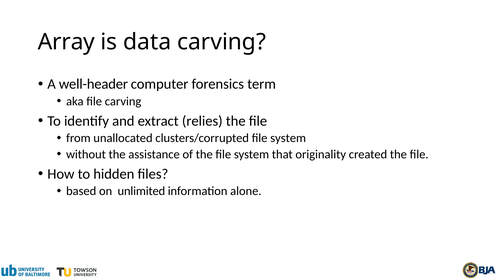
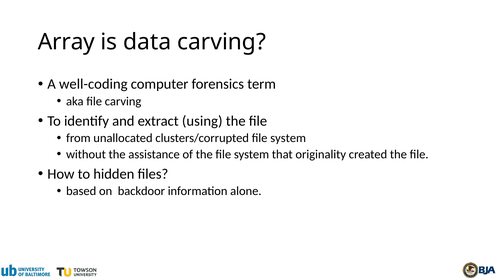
well-header: well-header -> well-coding (93, 84)
relies: relies -> using (202, 121)
unlimited: unlimited -> backdoor (141, 192)
